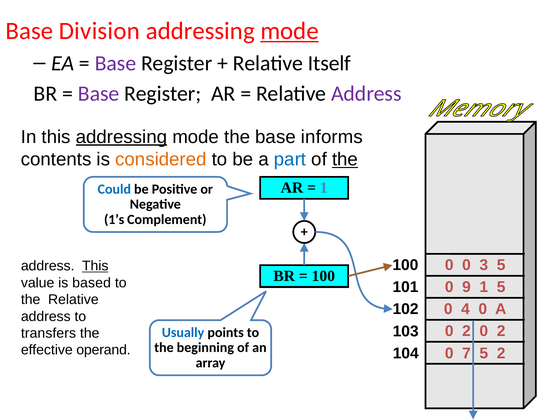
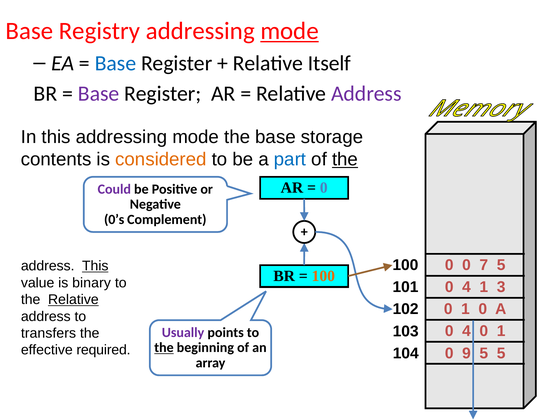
Division: Division -> Registry (99, 31)
Base colour: purple -> blue (115, 63)
addressing underline: present -> none (121, 137)
informs: informs -> storage (332, 137)
1: 1 -> 0 (324, 188)
Could colour: blue -> purple (114, 189)
1’s: 1’s -> 0’s (114, 219)
3: 3 -> 7 (484, 265)
100 colour: black -> orange (323, 276)
based: based -> binary (92, 283)
9: 9 -> 4 (466, 287)
1 5: 5 -> 3 (501, 287)
Relative underline: none -> present (73, 300)
4: 4 -> 1 (465, 309)
2: 2 -> 4 (466, 331)
2: 2 -> 1 (501, 331)
Usually colour: blue -> purple (183, 333)
the underline: none -> present (164, 348)
operand: operand -> required (103, 350)
7: 7 -> 9 (466, 353)
5 2: 2 -> 5 (501, 353)
